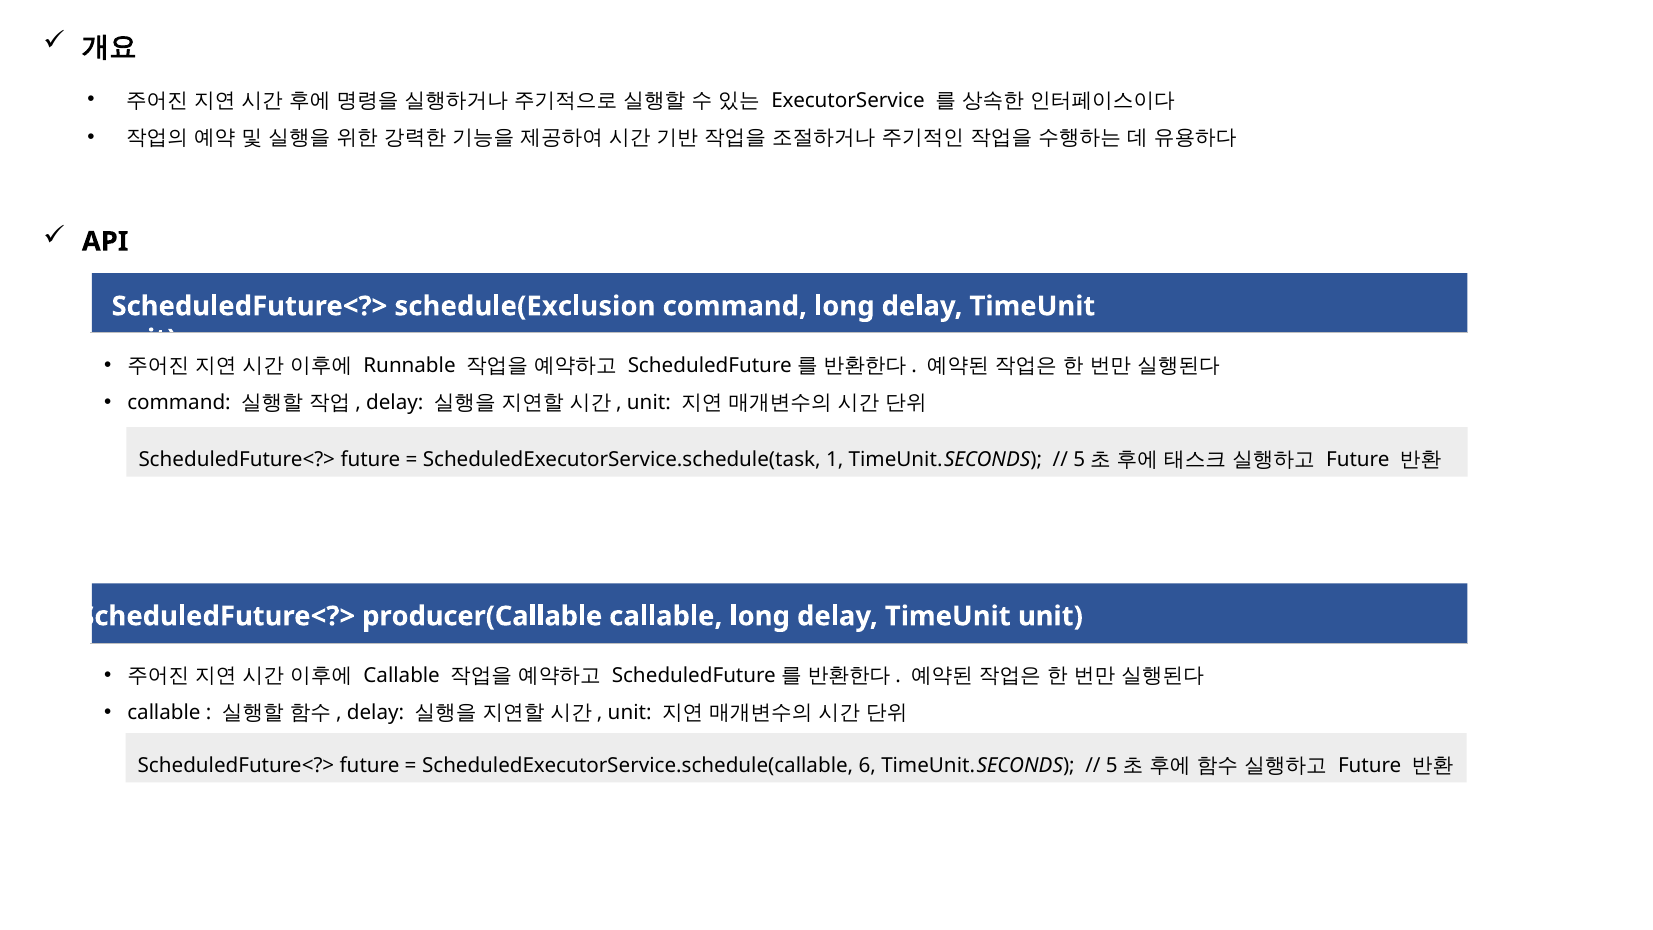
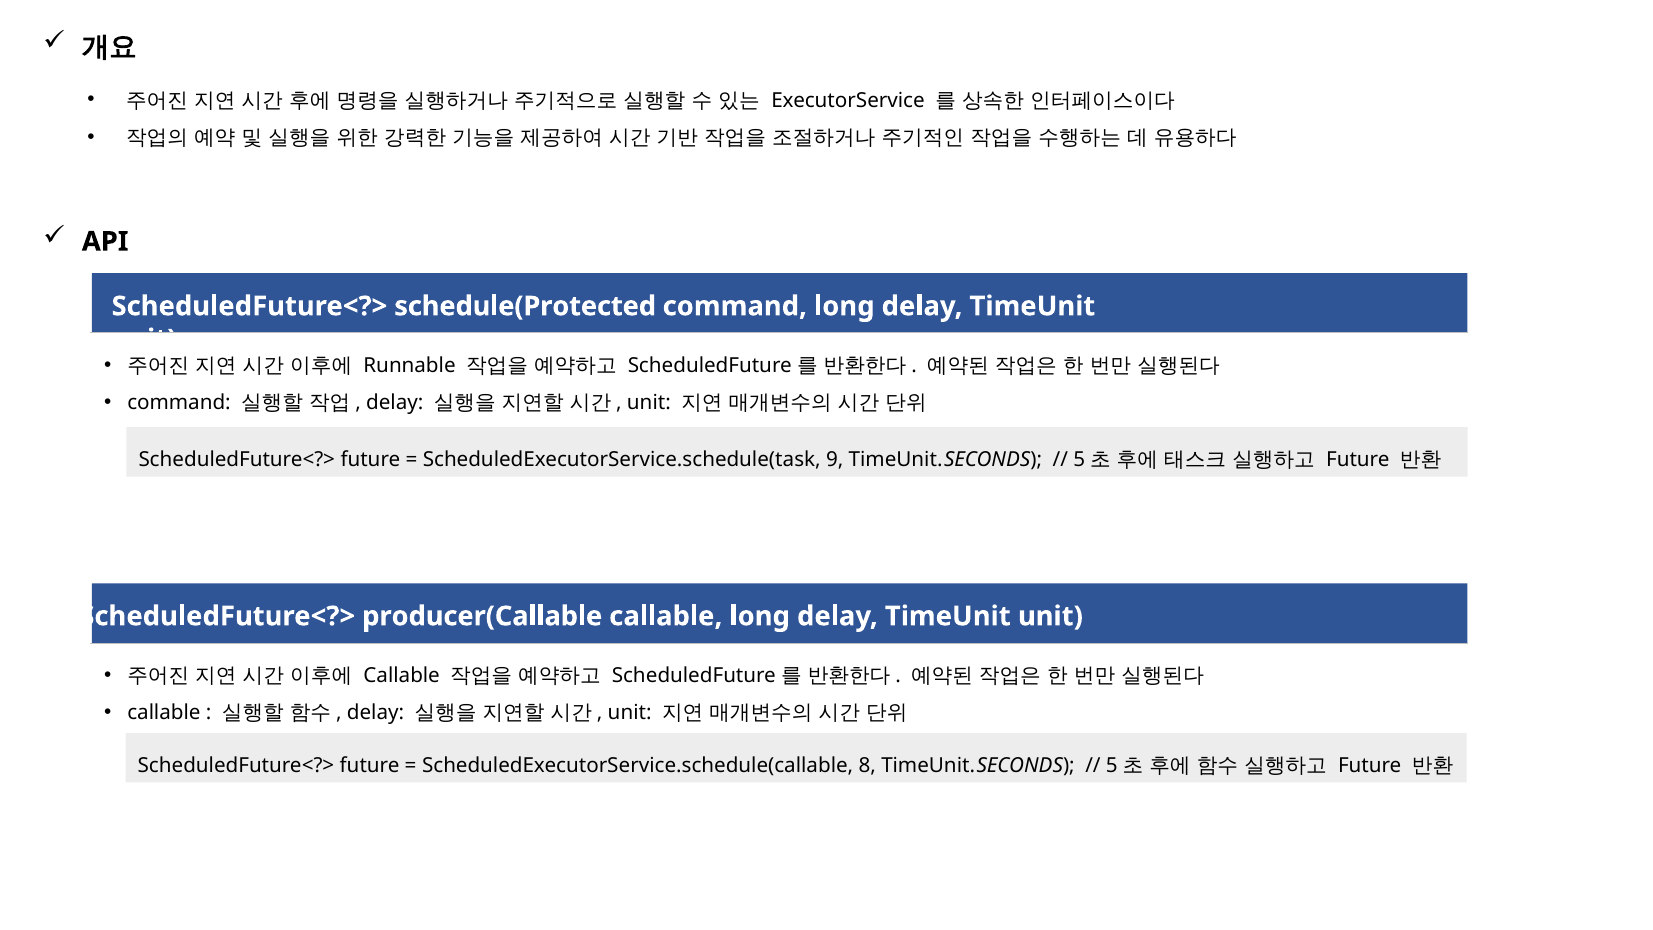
schedule(Exclusion: schedule(Exclusion -> schedule(Protected (525, 306)
1: 1 -> 9 (835, 459)
6: 6 -> 8 (867, 765)
